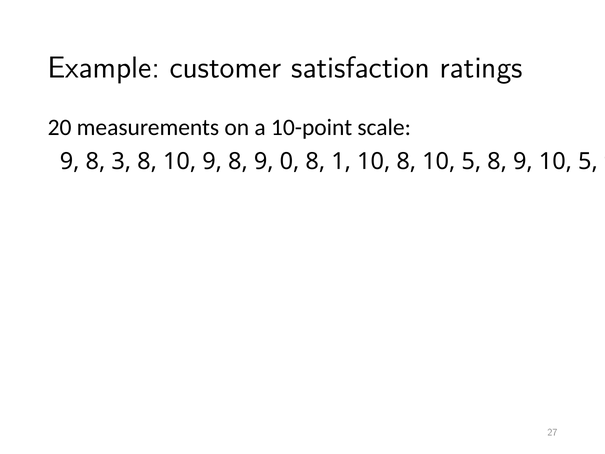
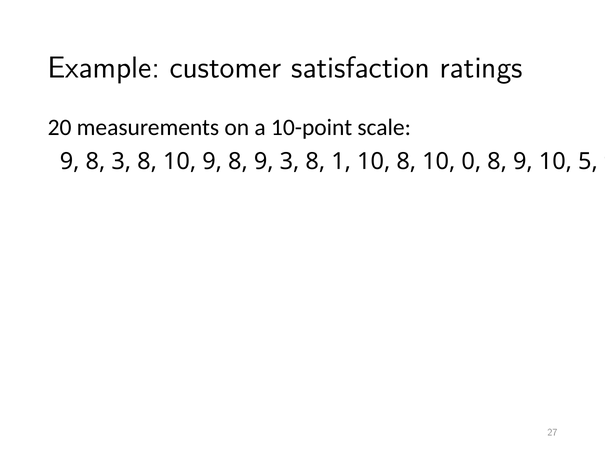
9 0: 0 -> 3 (290, 161)
8 10 5: 5 -> 0 (471, 161)
